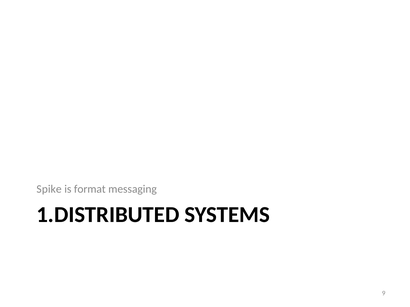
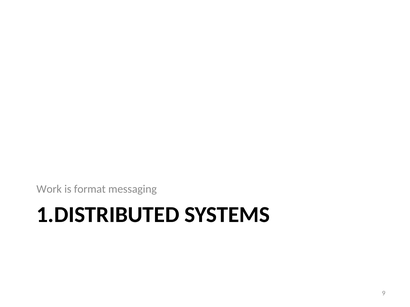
Spike: Spike -> Work (49, 189)
